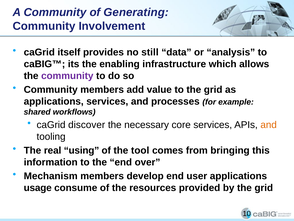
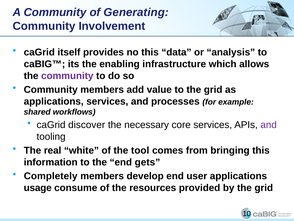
no still: still -> this (150, 52)
and colour: orange -> purple (269, 125)
using: using -> white (81, 150)
over: over -> gets (147, 162)
Mechanism: Mechanism -> Completely (51, 176)
